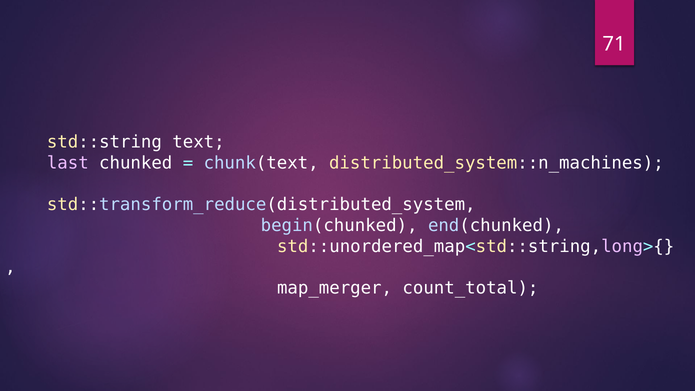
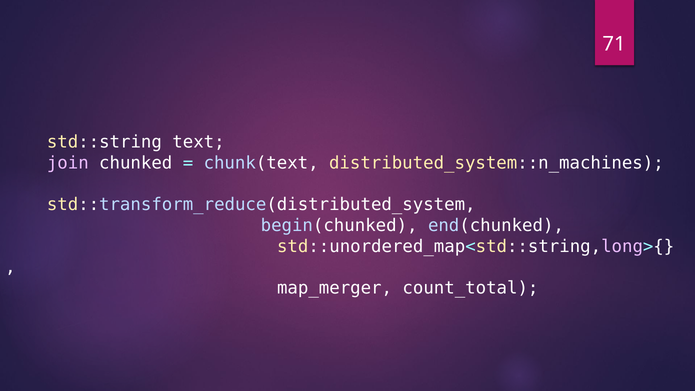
last: last -> join (68, 163)
